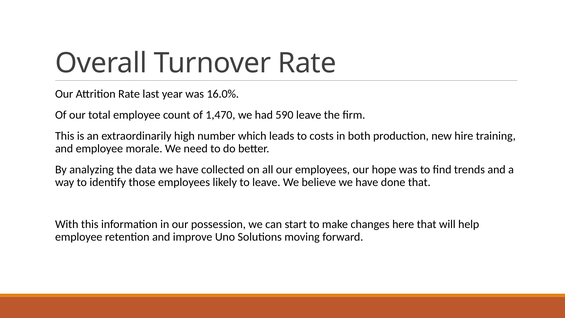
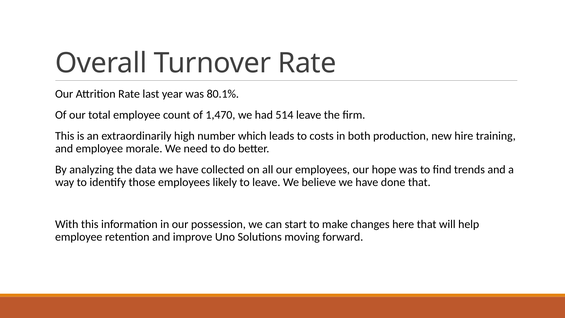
16.0%: 16.0% -> 80.1% (223, 94)
590: 590 -> 514 (284, 115)
